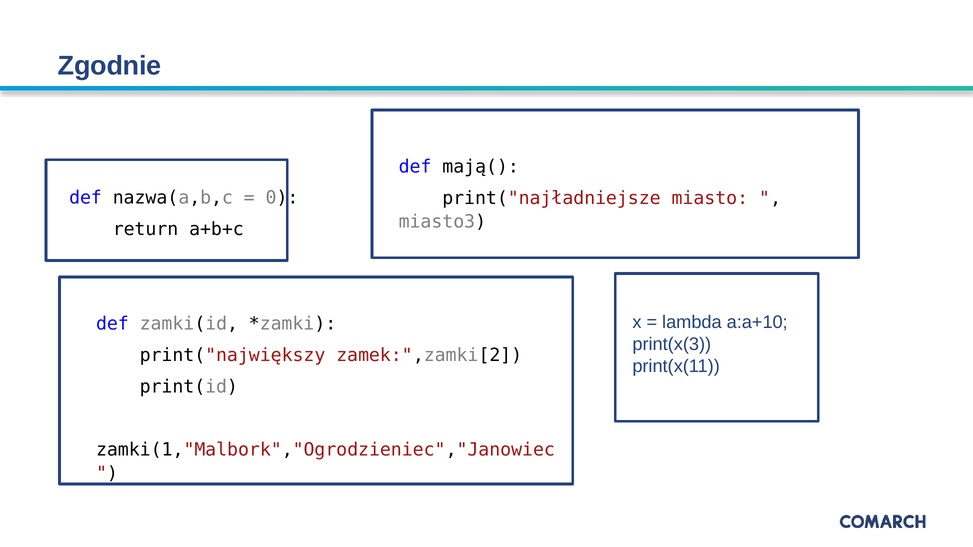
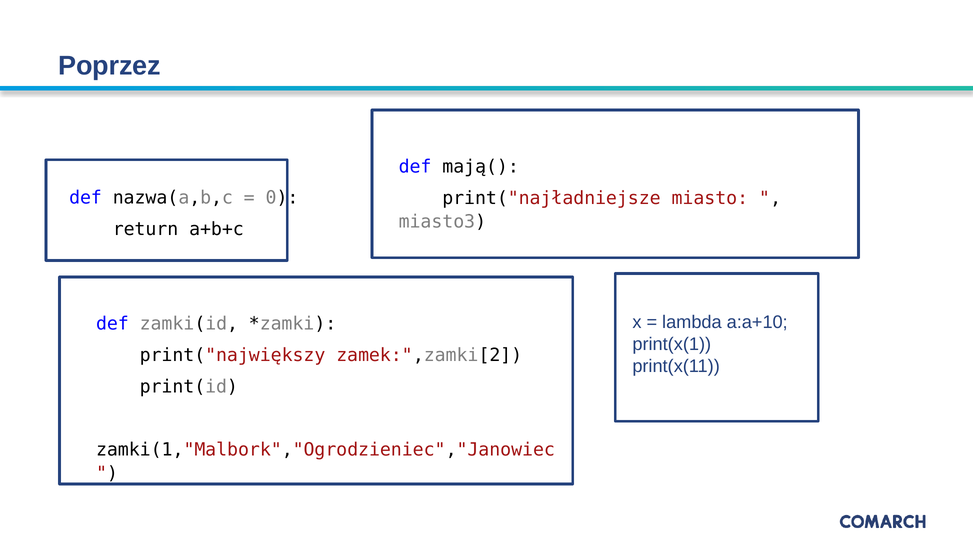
Zgodnie: Zgodnie -> Poprzez (110, 66)
print(x(3: print(x(3 -> print(x(1 (672, 344)
